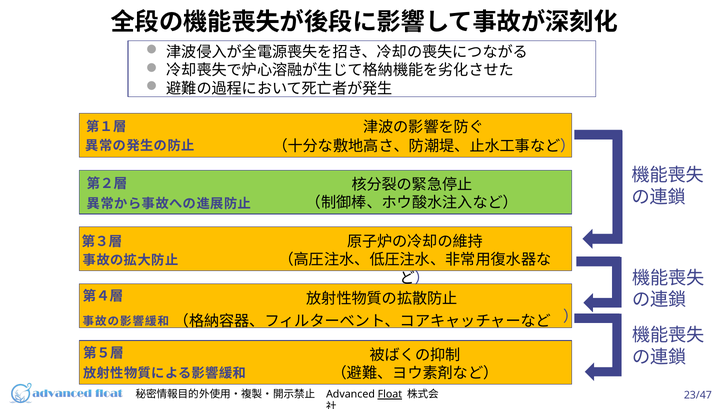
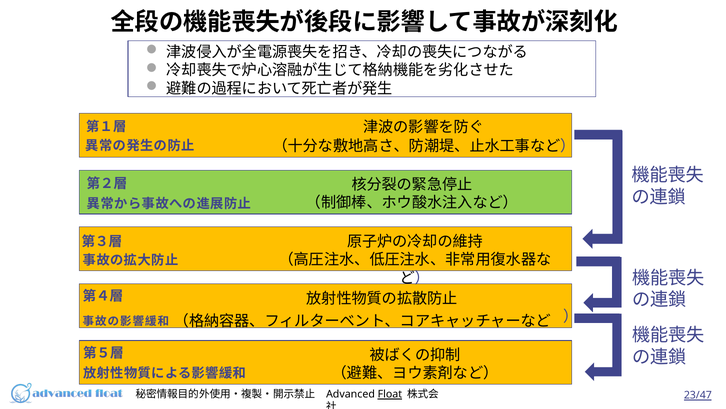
23/47 underline: none -> present (698, 395)
